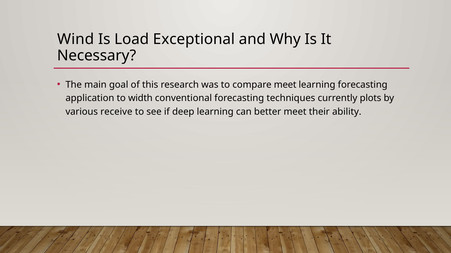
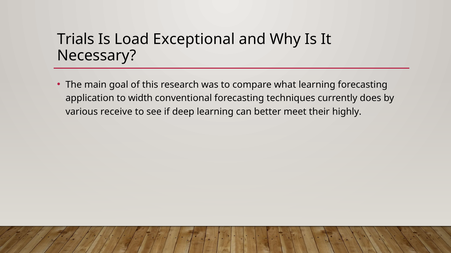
Wind: Wind -> Trials (76, 39)
compare meet: meet -> what (285, 85)
plots: plots -> does (371, 98)
ability: ability -> highly (347, 112)
